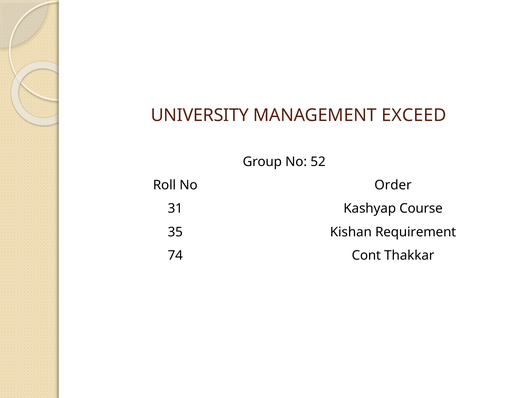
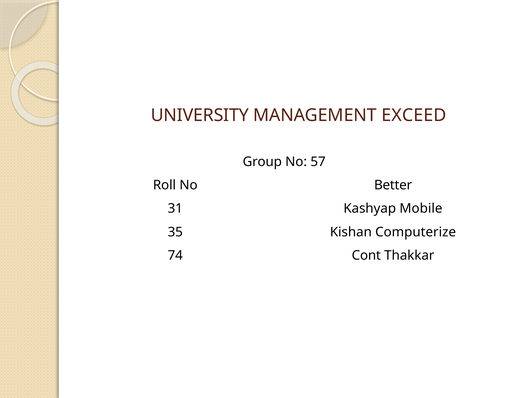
52: 52 -> 57 (318, 162)
Order: Order -> Better (393, 185)
Course: Course -> Mobile (421, 209)
Requirement: Requirement -> Computerize (416, 232)
